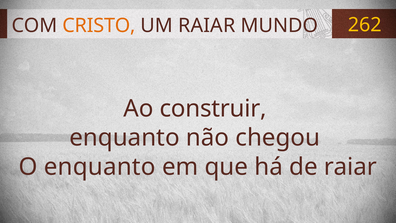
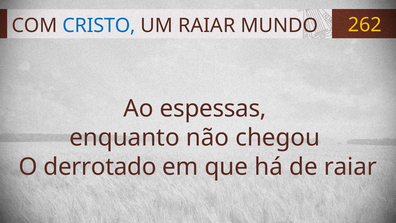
CRISTO colour: orange -> blue (99, 26)
construir: construir -> espessas (213, 109)
O enquanto: enquanto -> derrotado (100, 167)
